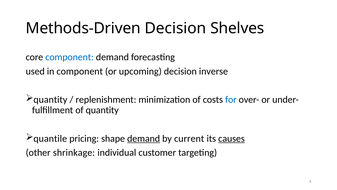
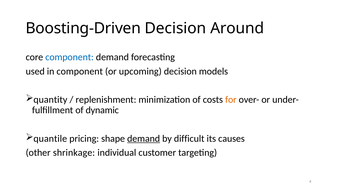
Methods-Driven: Methods-Driven -> Boosting-Driven (83, 28)
Shelves: Shelves -> Around (237, 28)
inverse: inverse -> models (214, 71)
for colour: blue -> orange (231, 99)
of quantity: quantity -> dynamic (102, 110)
current: current -> difficult (189, 138)
causes underline: present -> none (232, 138)
